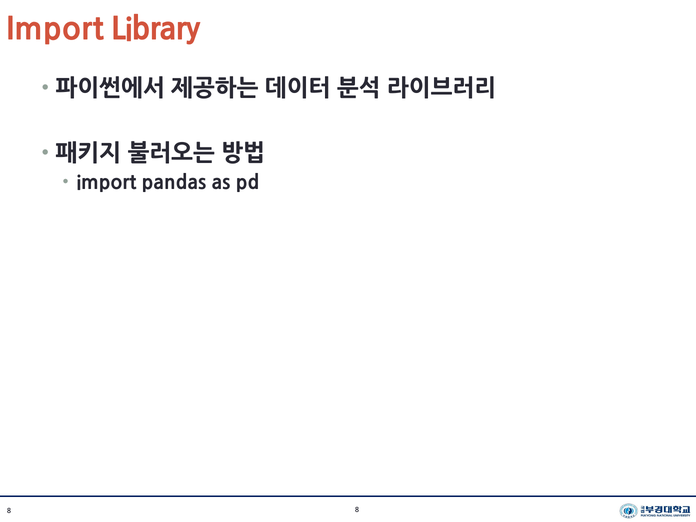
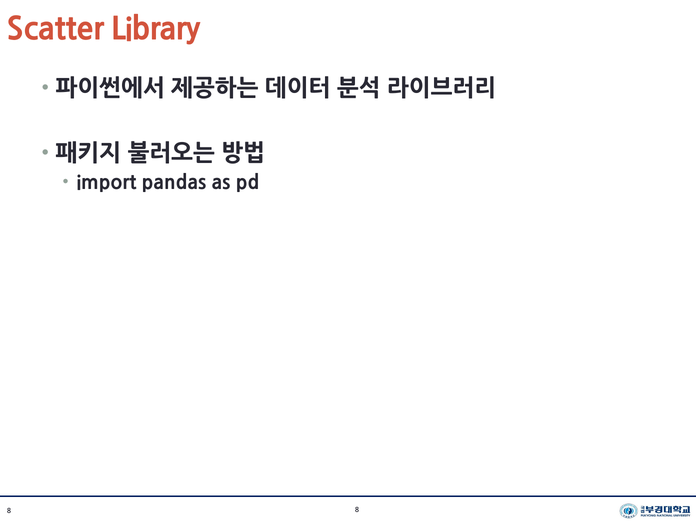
Import: Import -> Scatter (56, 29)
